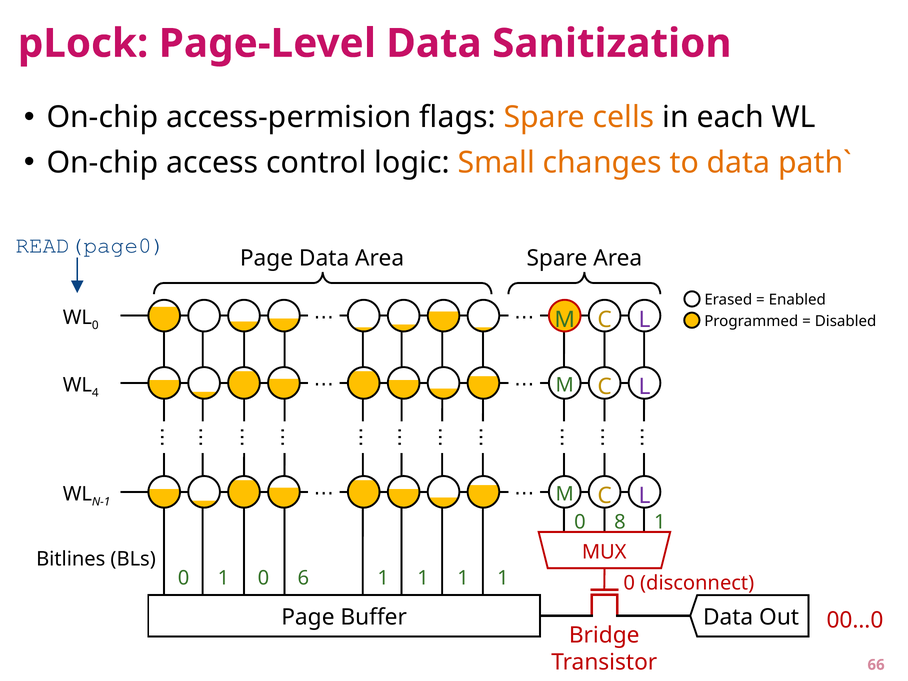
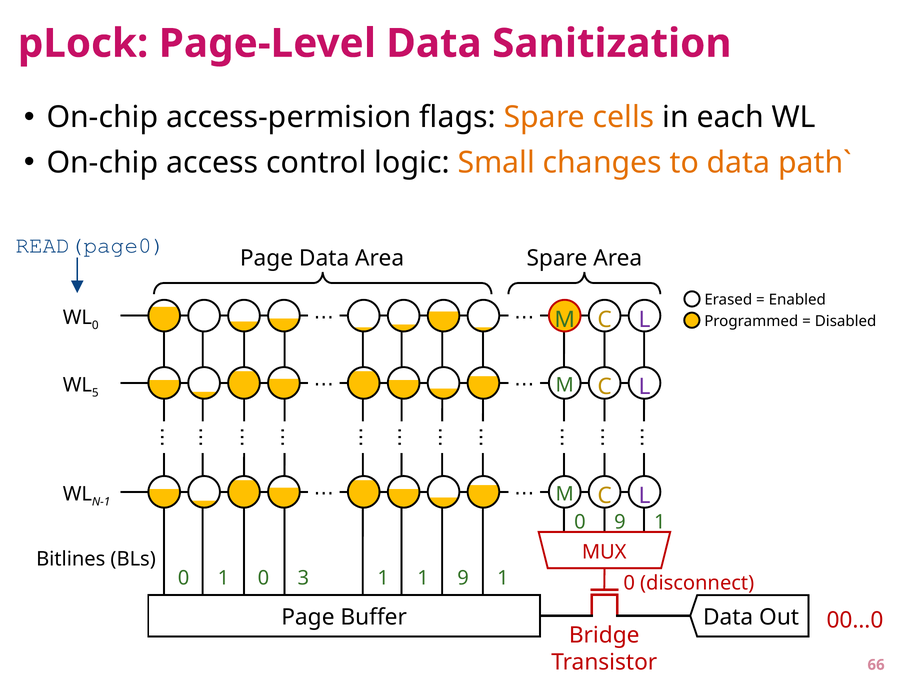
4: 4 -> 5 (95, 393)
0 8: 8 -> 9 (620, 522)
6: 6 -> 3 (303, 578)
1: 1 -> 9 (463, 578)
